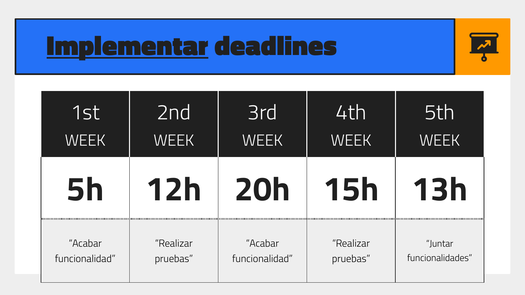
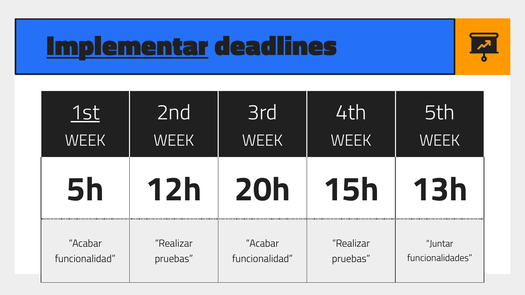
1st underline: none -> present (85, 113)
